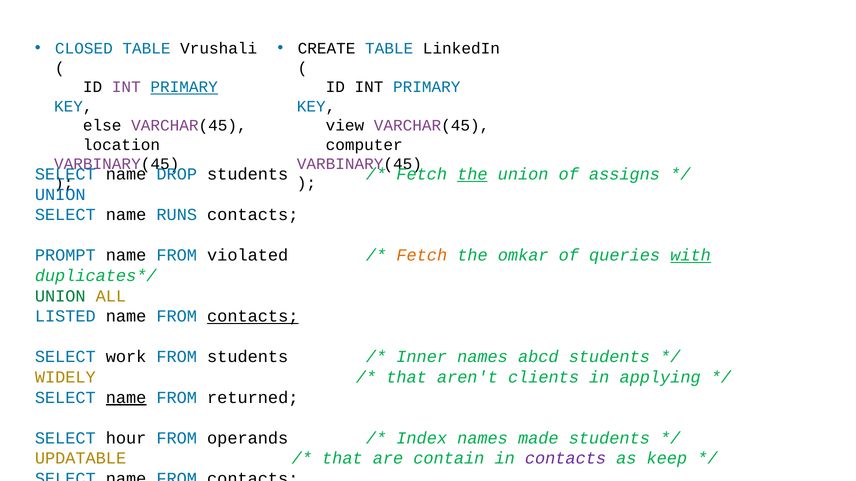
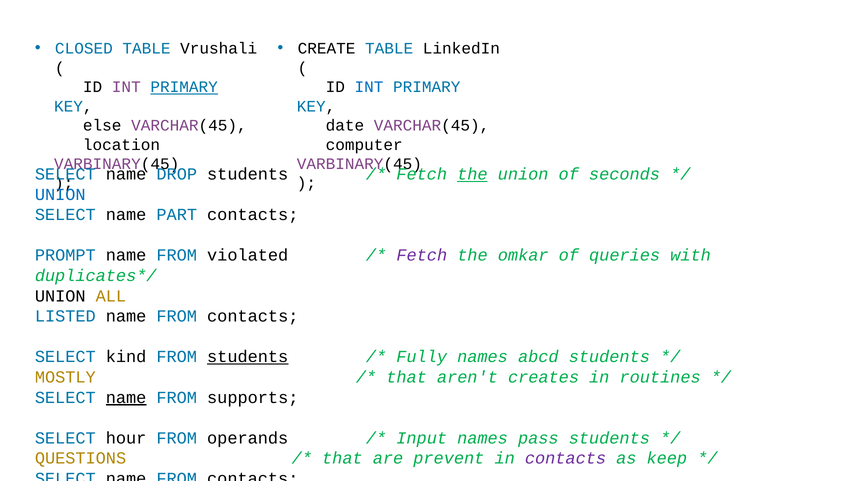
INT colour: black -> blue (369, 87)
view: view -> date (345, 126)
assigns: assigns -> seconds (625, 174)
RUNS: RUNS -> PART (177, 215)
Fetch colour: orange -> purple (422, 256)
with underline: present -> none (691, 256)
UNION colour: green -> black (60, 296)
contacts underline: present -> none (253, 317)
work: work -> kind (126, 357)
students underline: none -> present (248, 357)
Inner: Inner -> Fully (422, 357)
WIDELY: WIDELY -> MOSTLY (65, 378)
clients: clients -> creates (544, 378)
applying: applying -> routines (660, 378)
returned: returned -> supports (253, 398)
Index: Index -> Input (422, 439)
made: made -> pass (538, 439)
UPDATABLE: UPDATABLE -> QUESTIONS (81, 459)
contain: contain -> prevent (449, 459)
